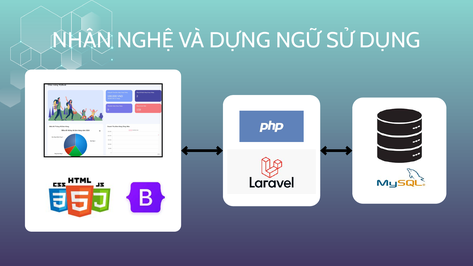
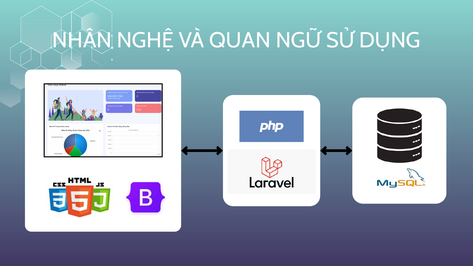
DỰNG: DỰNG -> QUAN (240, 40)
